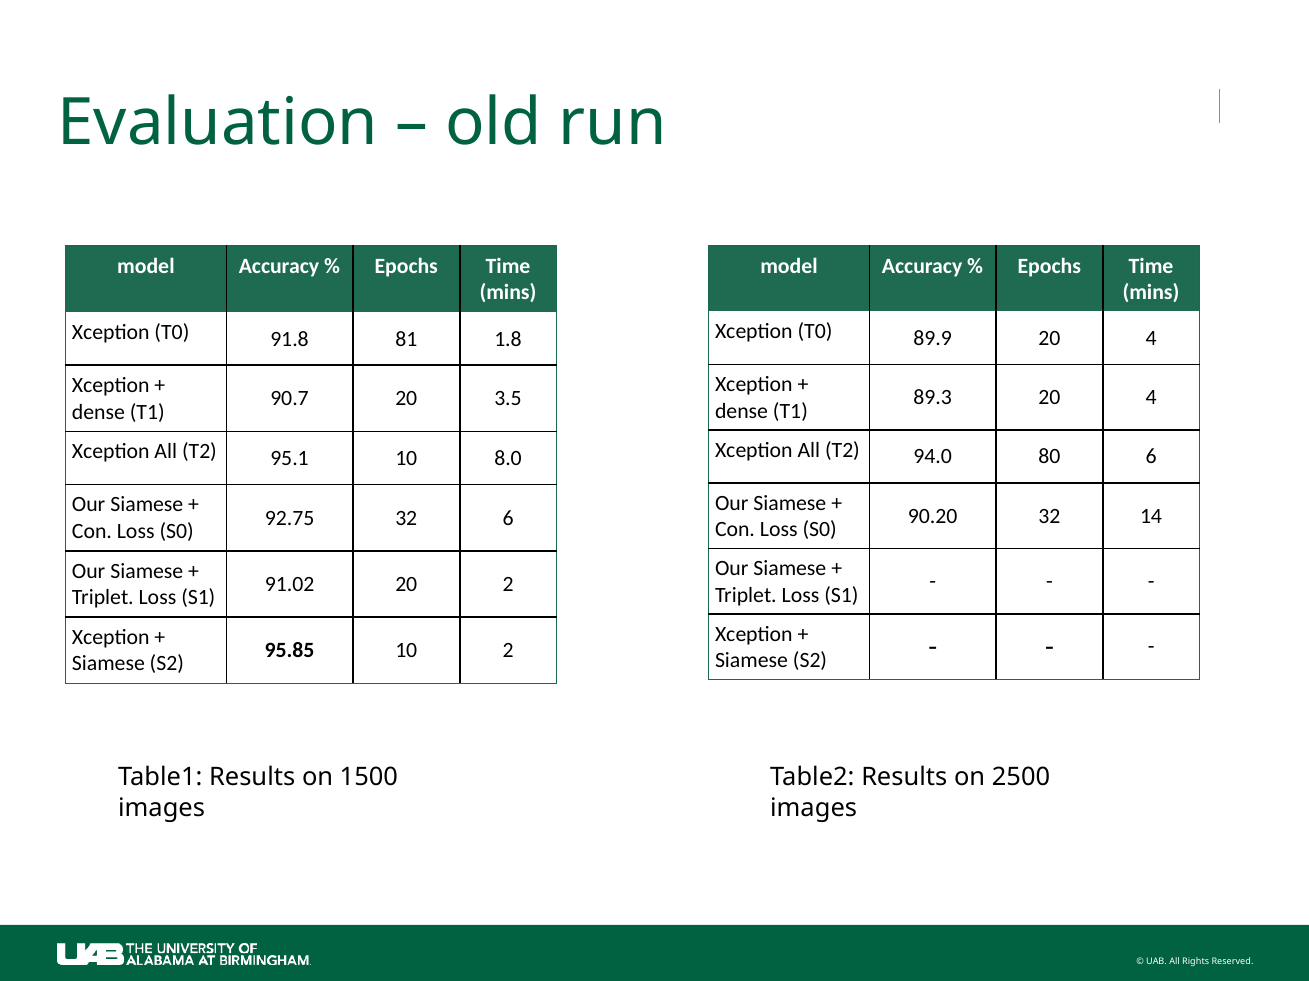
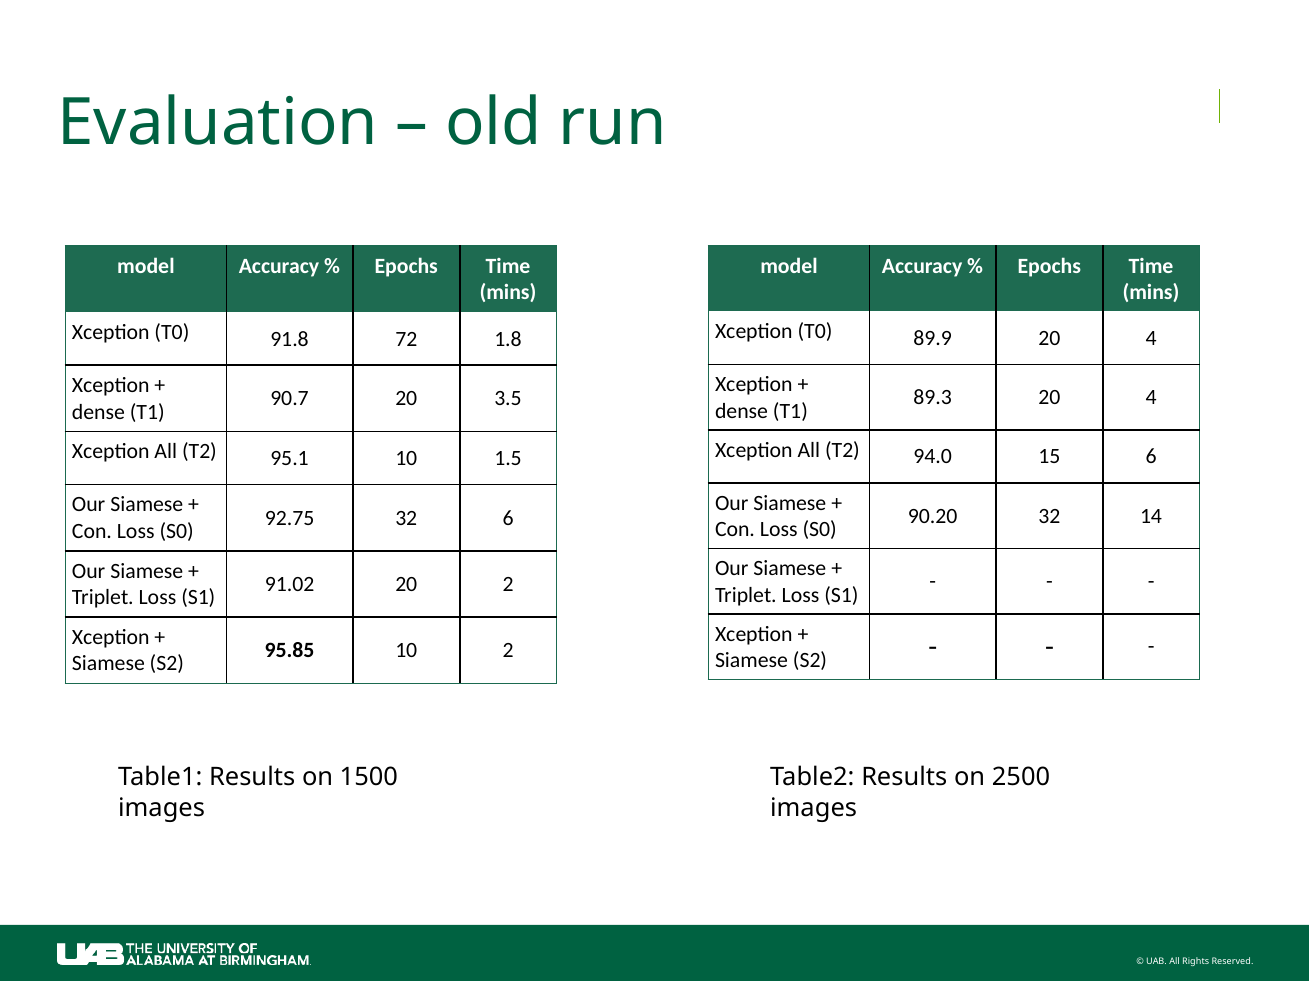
81: 81 -> 72 (406, 339)
80: 80 -> 15 (1049, 457)
8.0: 8.0 -> 1.5 (508, 459)
